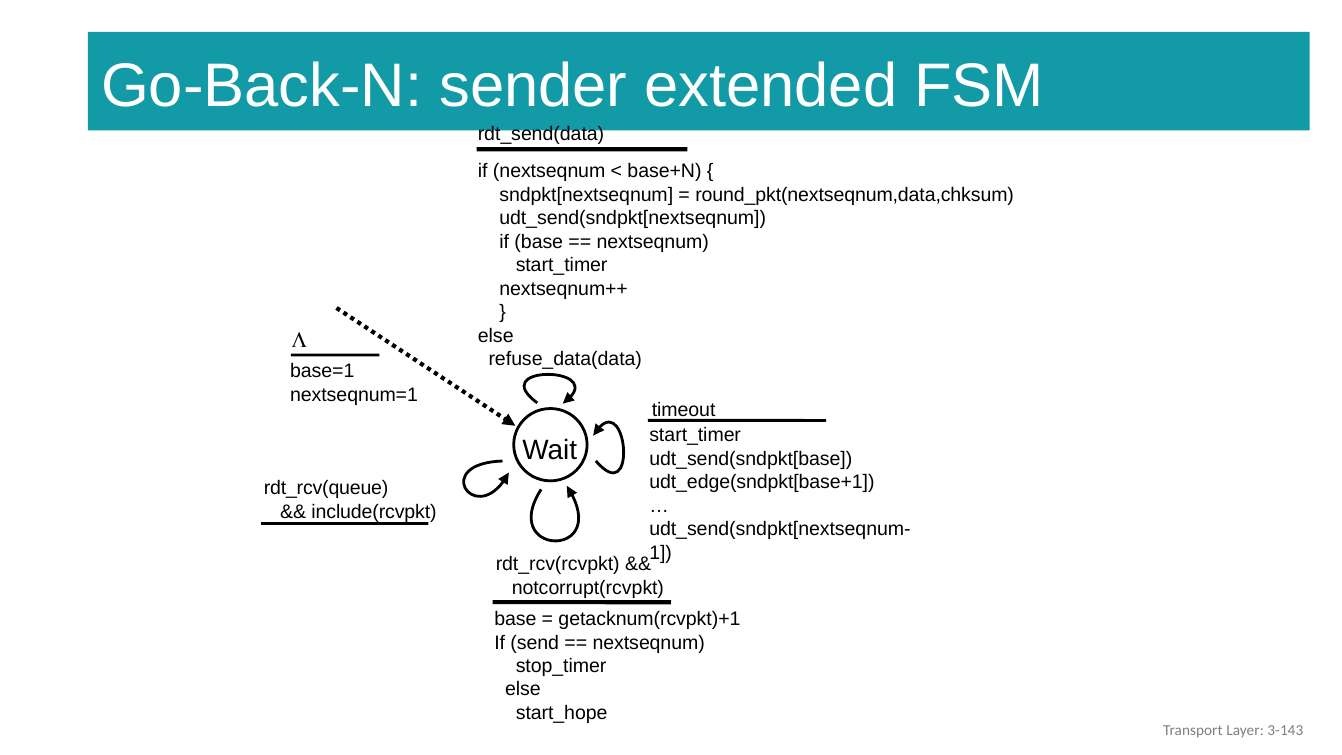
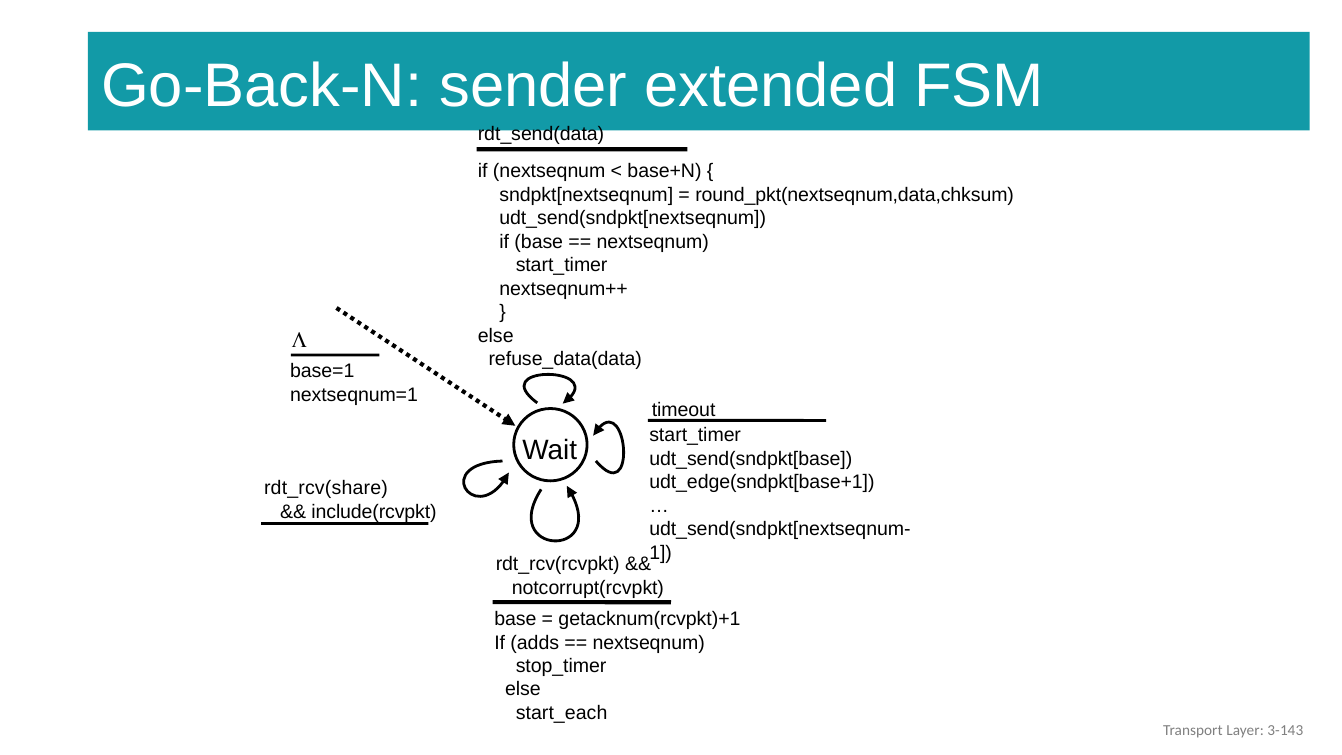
rdt_rcv(queue: rdt_rcv(queue -> rdt_rcv(share (326, 488)
send: send -> adds (535, 643)
start_hope: start_hope -> start_each (562, 713)
